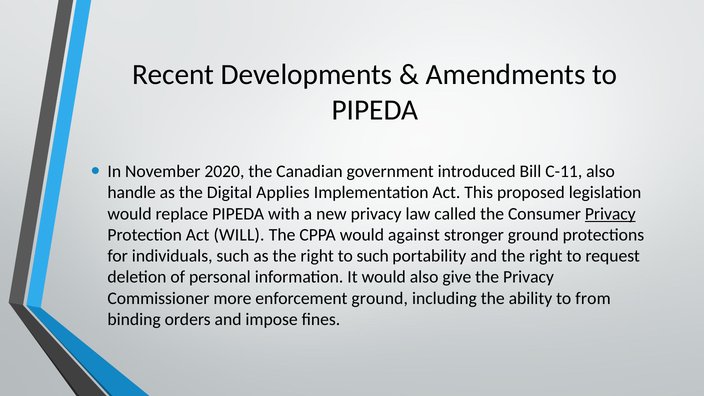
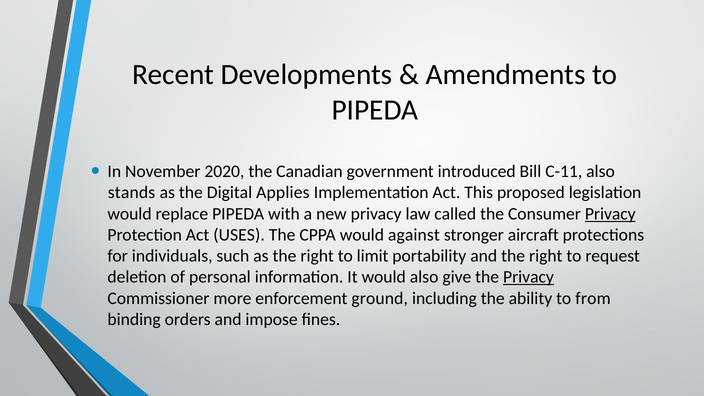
handle: handle -> stands (132, 193)
WILL: WILL -> USES (239, 235)
stronger ground: ground -> aircraft (533, 235)
to such: such -> limit (373, 256)
Privacy underline: none -> present (528, 277)
